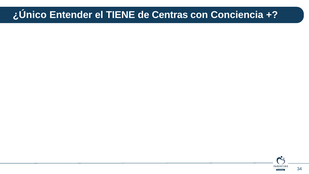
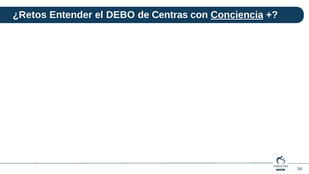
¿Único: ¿Único -> ¿Retos (30, 15)
TIENE: TIENE -> DEBO (120, 15)
Conciencia underline: none -> present (237, 15)
